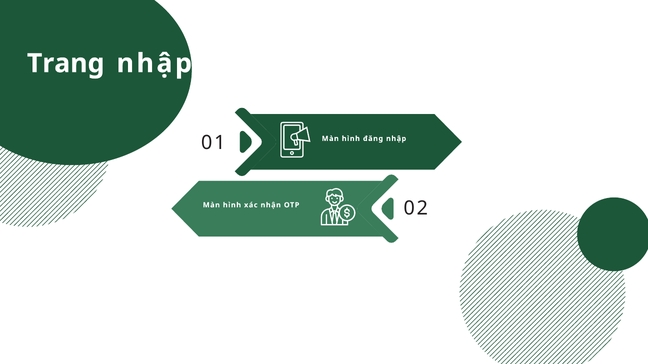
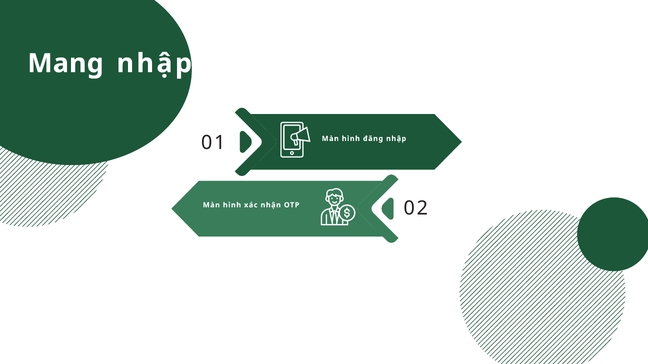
Trang: Trang -> Mang (66, 64)
